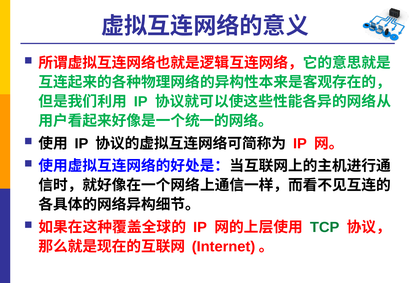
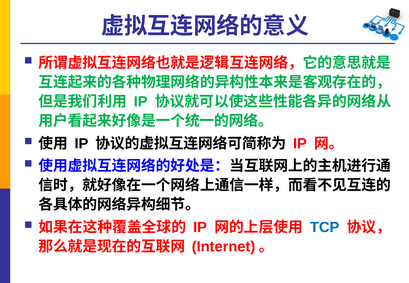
TCP colour: green -> blue (325, 227)
